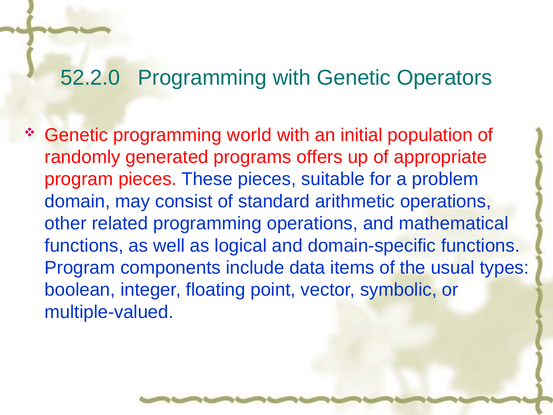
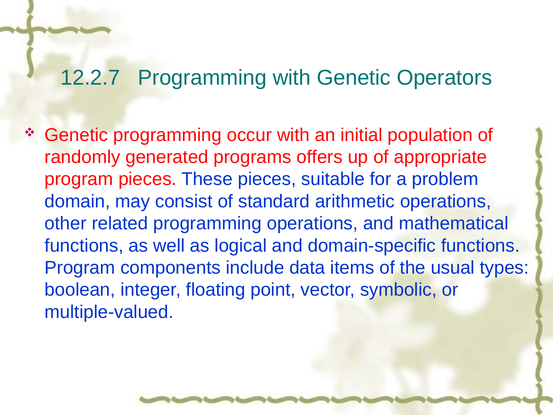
52.2.0: 52.2.0 -> 12.2.7 (90, 78)
world: world -> occur (249, 135)
